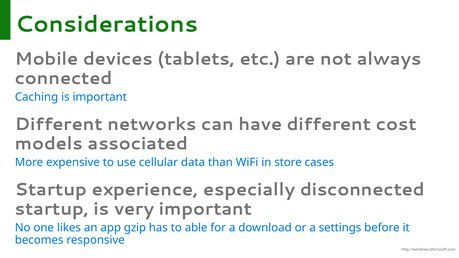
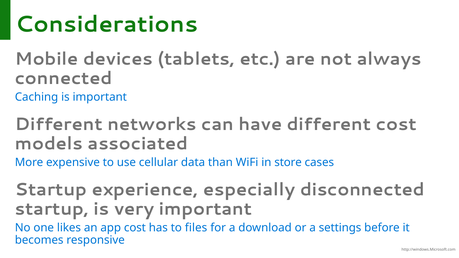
app gzip: gzip -> cost (135, 228)
able: able -> files (196, 228)
